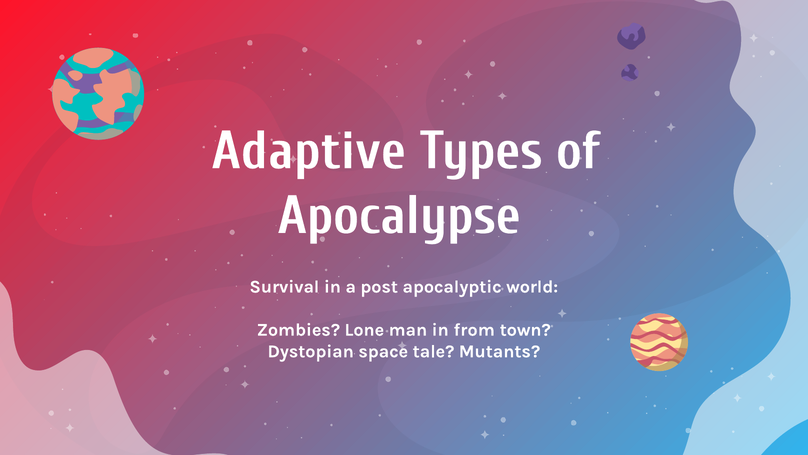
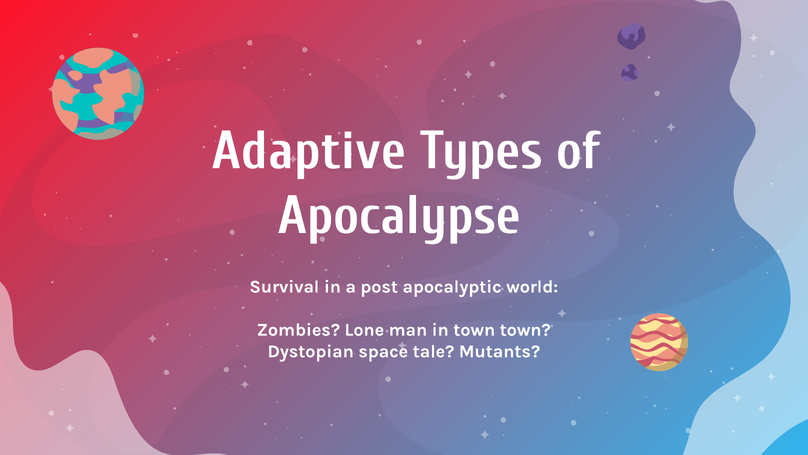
in from: from -> town (474, 329)
